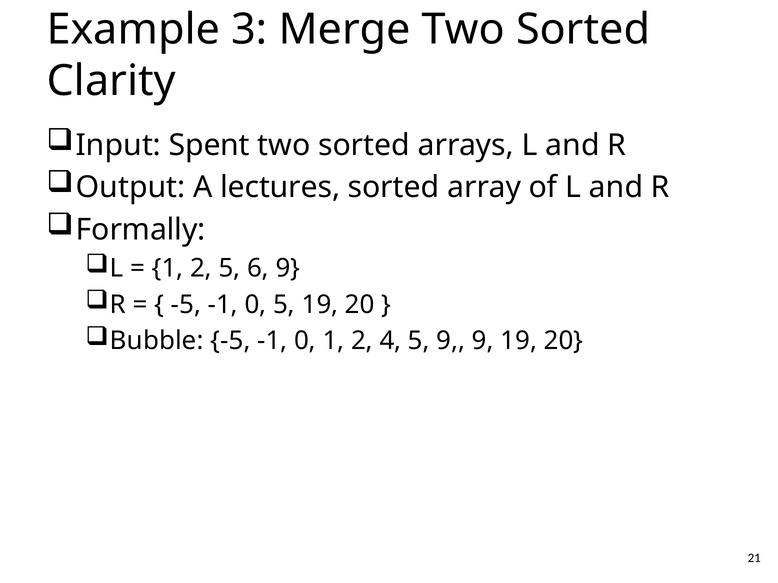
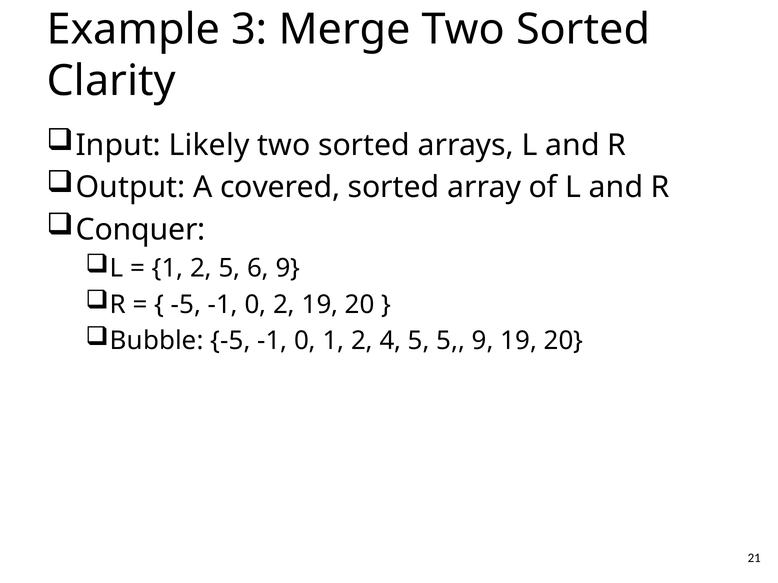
Spent: Spent -> Likely (209, 145)
lectures: lectures -> covered (280, 188)
Formally: Formally -> Conquer (141, 230)
0 5: 5 -> 2 (284, 305)
5 9: 9 -> 5 (451, 341)
